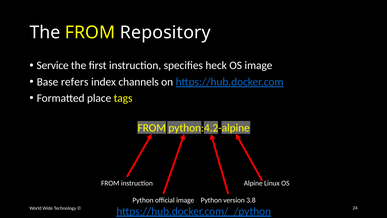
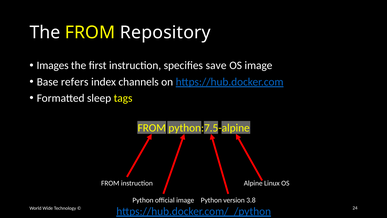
Service: Service -> Images (53, 65)
heck: heck -> save (216, 65)
place: place -> sleep (99, 98)
python:4.2-alpine: python:4.2-alpine -> python:7.5-alpine (209, 128)
